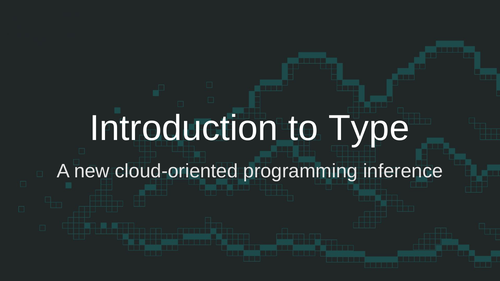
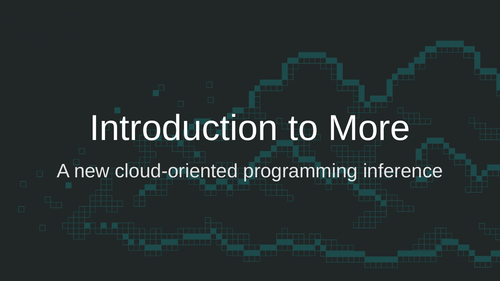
Type: Type -> More (369, 128)
